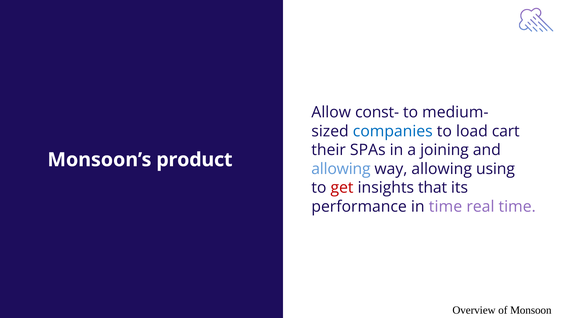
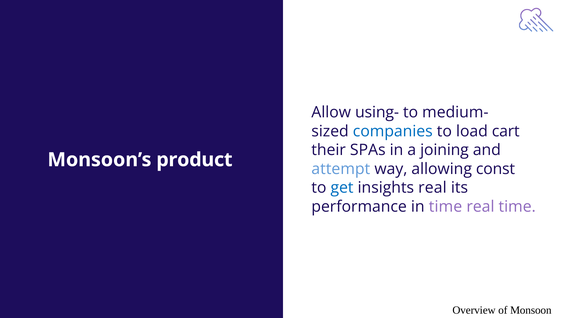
const-: const- -> using- (377, 112)
allowing: allowing -> attempt (341, 169)
using: using -> const (495, 169)
get colour: red -> blue (342, 188)
insights that: that -> real (432, 188)
